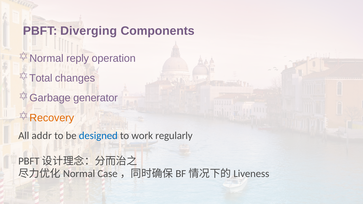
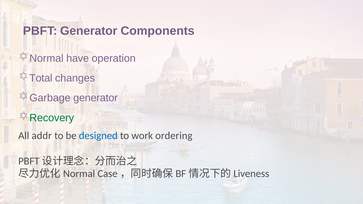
PBFT Diverging: Diverging -> Generator (89, 31)
reply: reply -> have (78, 58)
Recovery colour: orange -> green (52, 118)
regularly: regularly -> ordering (174, 136)
